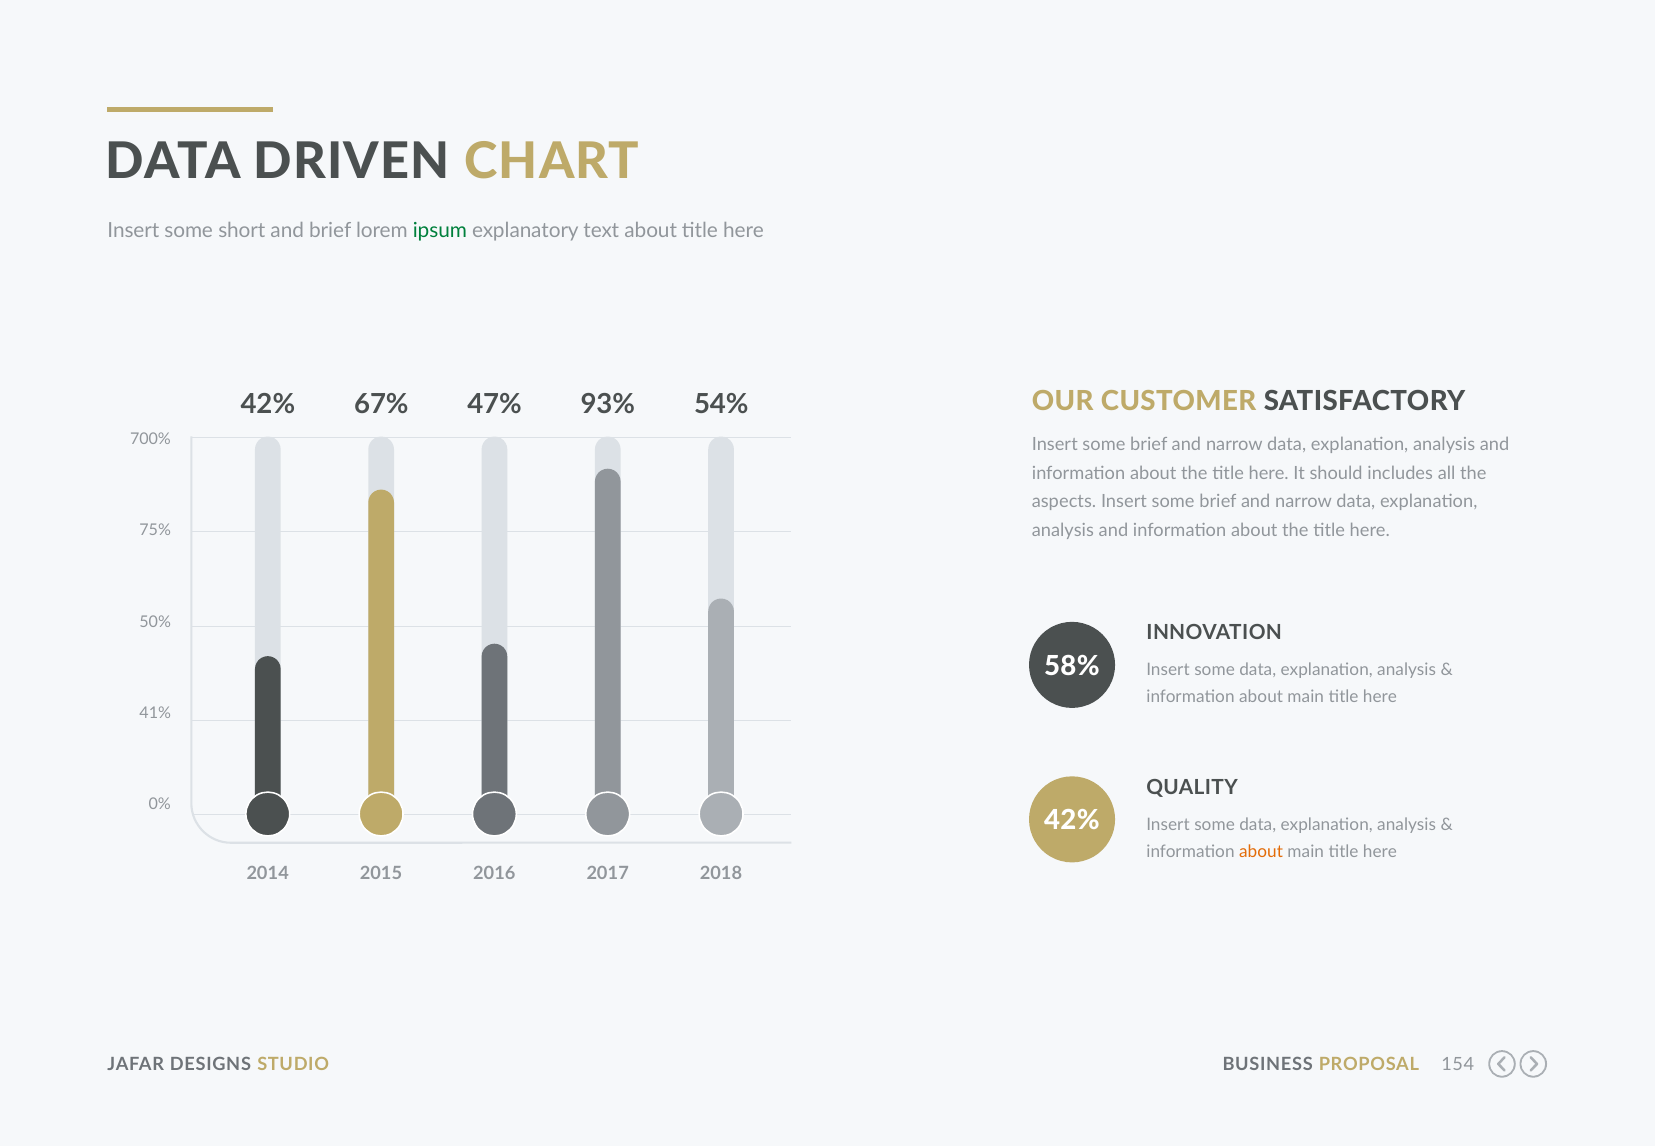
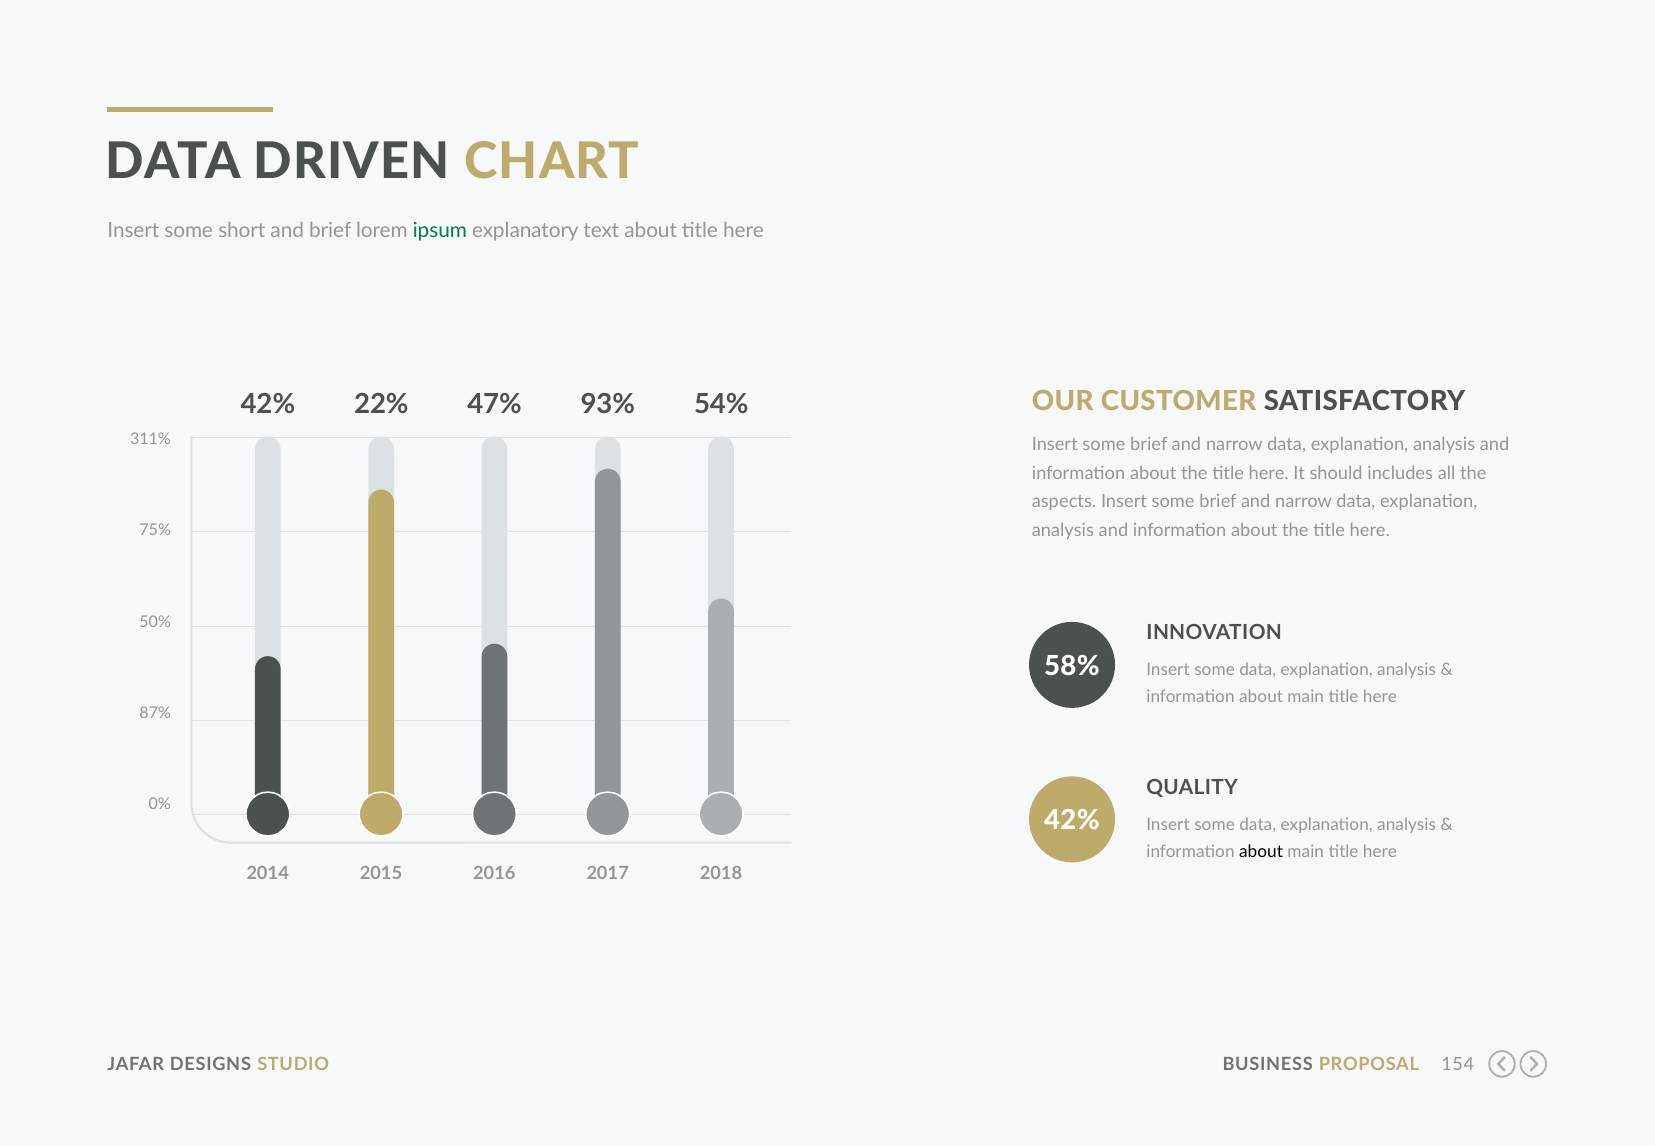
67%: 67% -> 22% (381, 404)
700%: 700% -> 311% (150, 439)
41%: 41% -> 87% (155, 713)
about colour: orange -> black (1261, 851)
